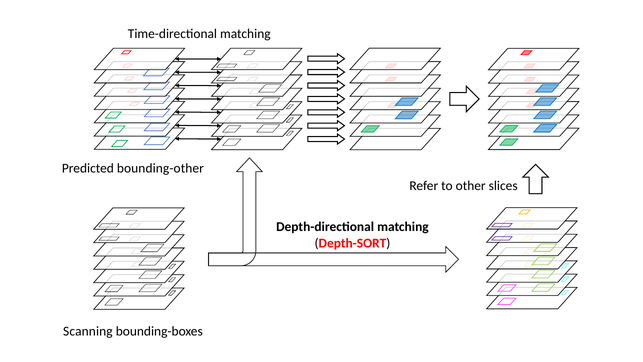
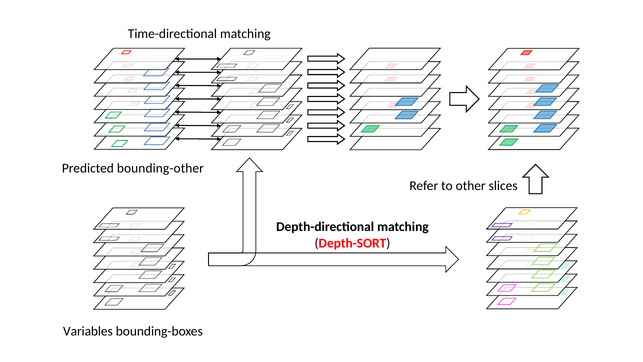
Scanning: Scanning -> Variables (88, 331)
